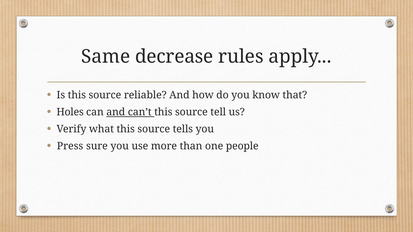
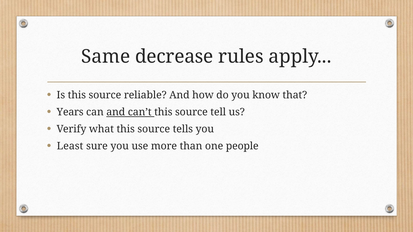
Holes: Holes -> Years (70, 112)
Press: Press -> Least (70, 146)
